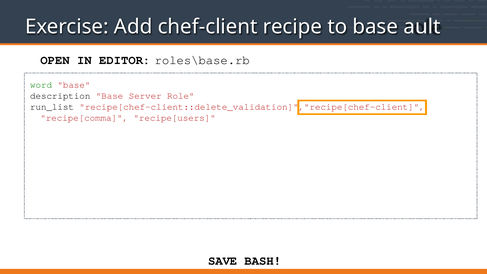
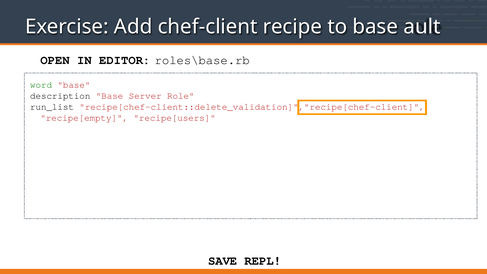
recipe[comma: recipe[comma -> recipe[empty (84, 118)
BASH: BASH -> REPL (263, 261)
